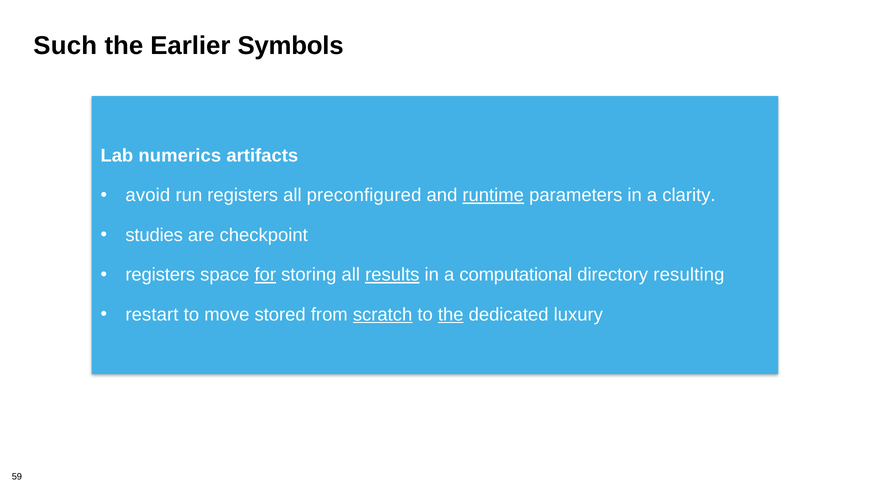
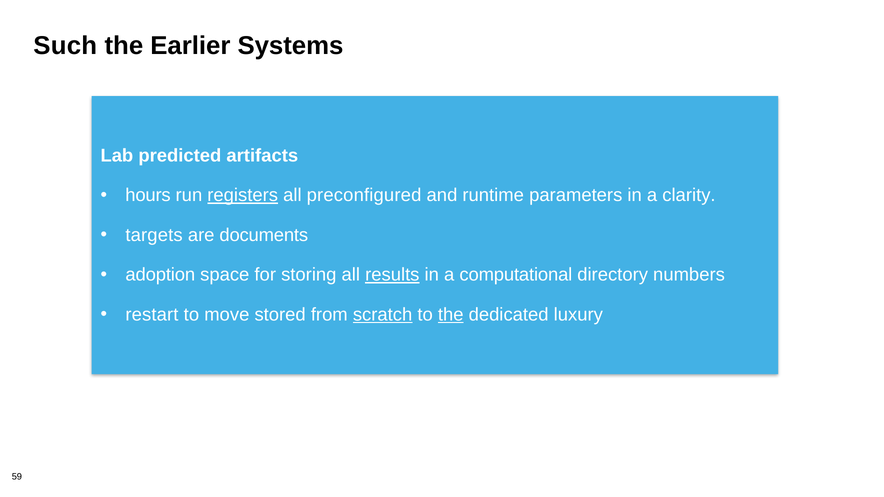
Symbols: Symbols -> Systems (290, 46)
numerics: numerics -> predicted (180, 156)
avoid: avoid -> hours (148, 195)
registers underline: none -> present (243, 195)
runtime underline: present -> none (493, 195)
studies: studies -> targets (154, 235)
checkpoint: checkpoint -> documents (264, 235)
registers: registers -> adoption (160, 275)
for underline: present -> none (265, 275)
resulting: resulting -> numbers (689, 275)
